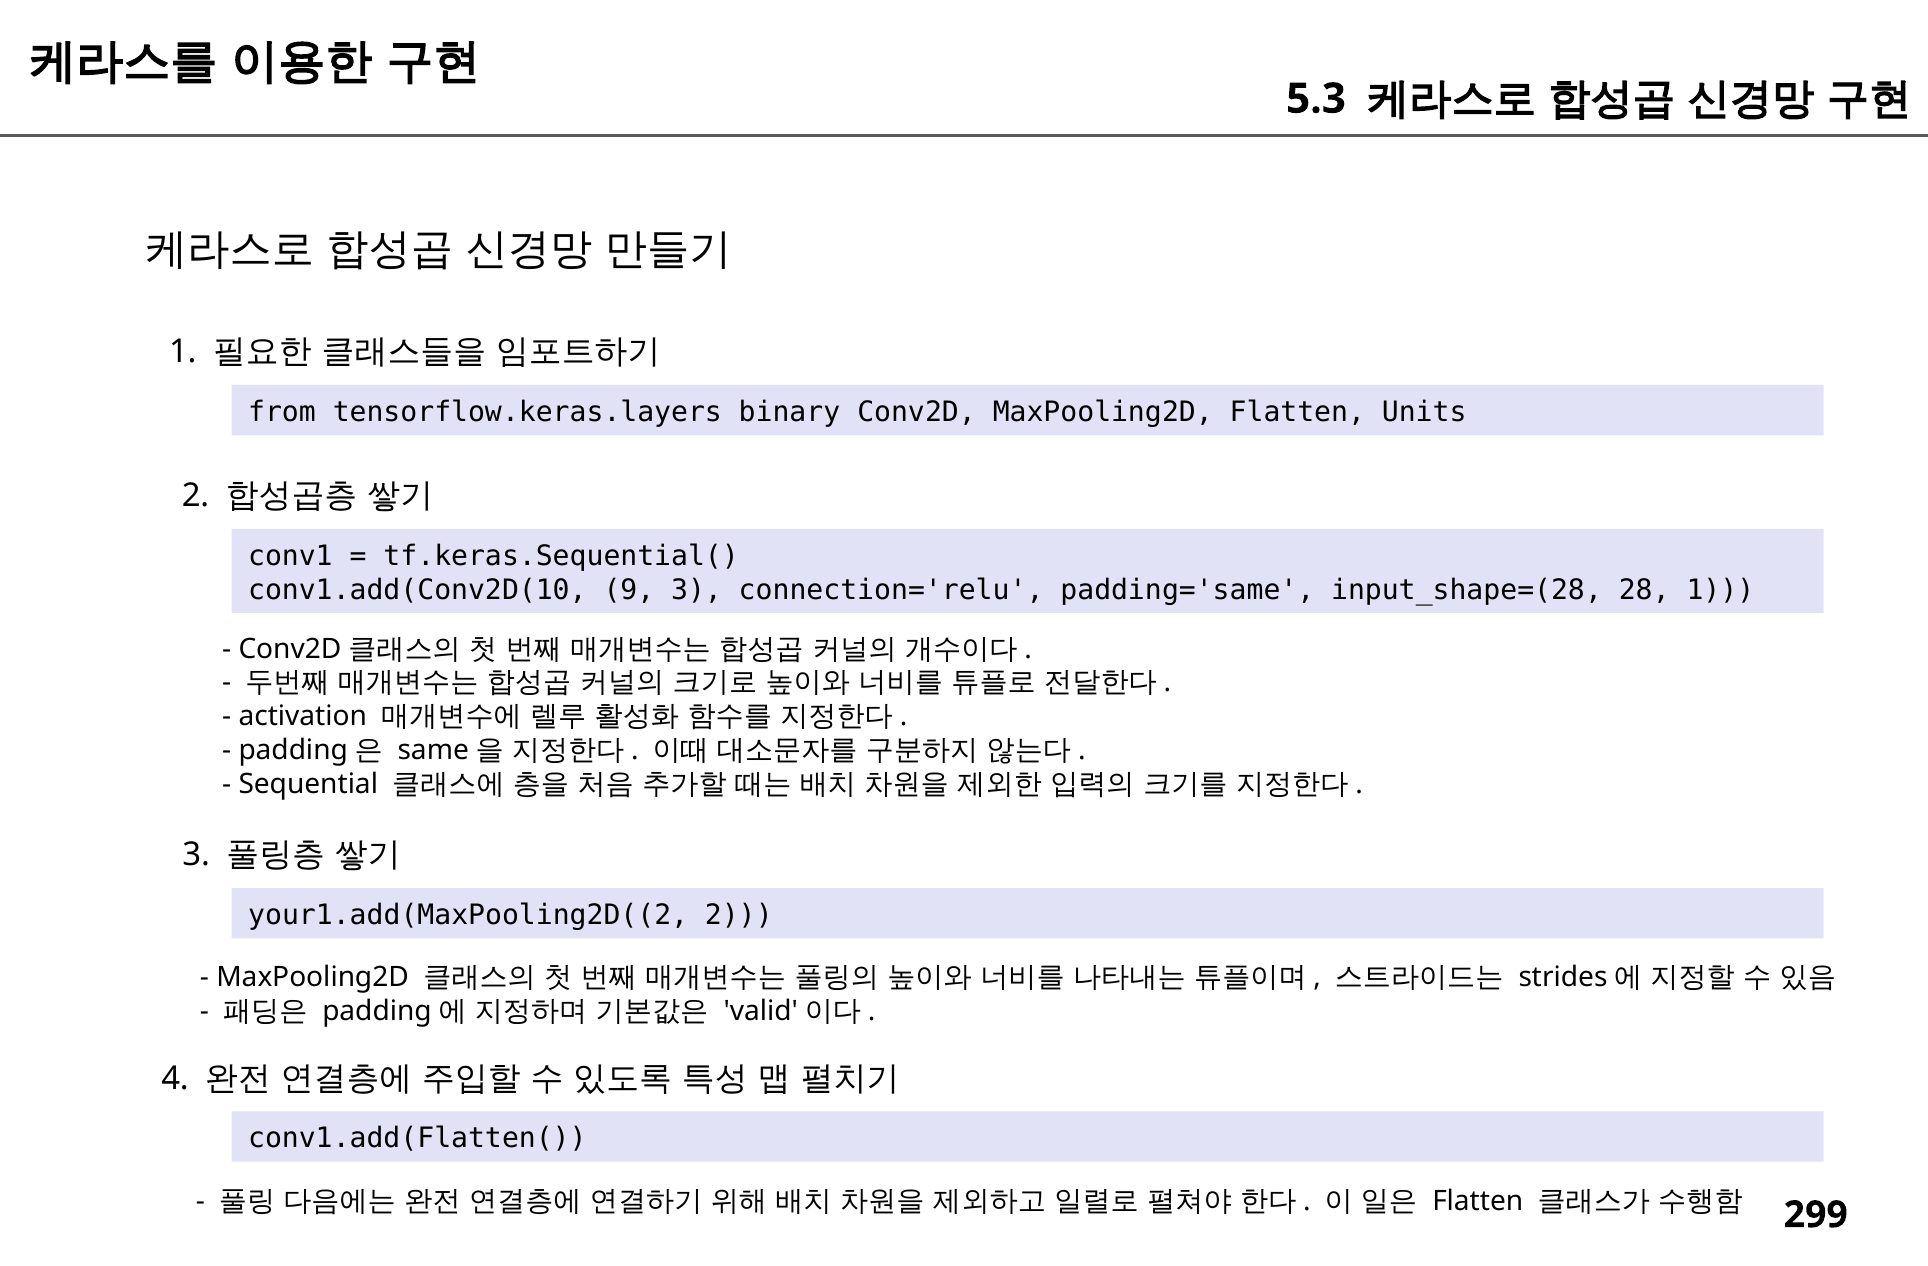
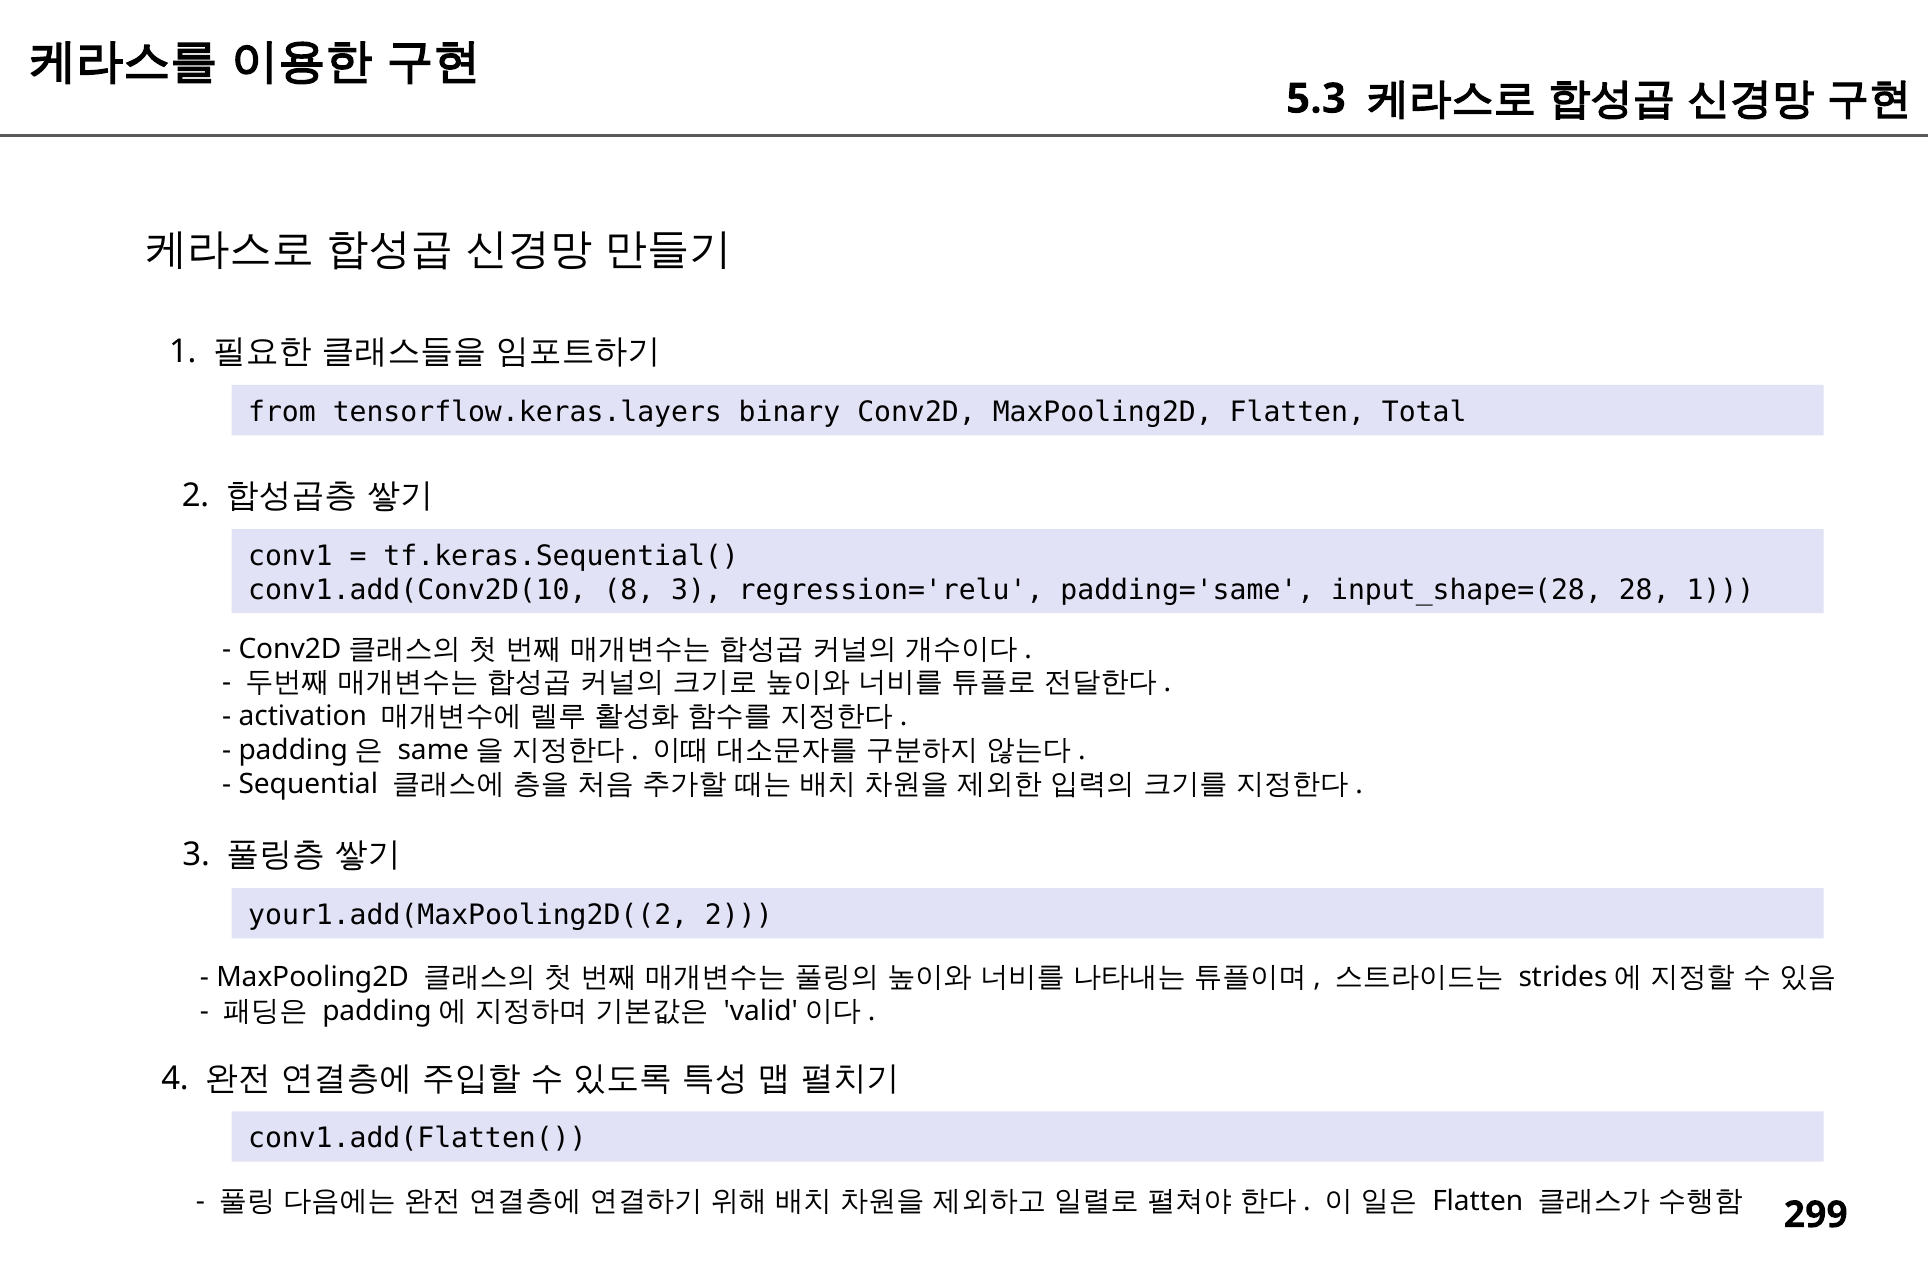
Units: Units -> Total (1424, 412)
9: 9 -> 8 (629, 590)
connection='relu: connection='relu -> regression='relu (891, 590)
